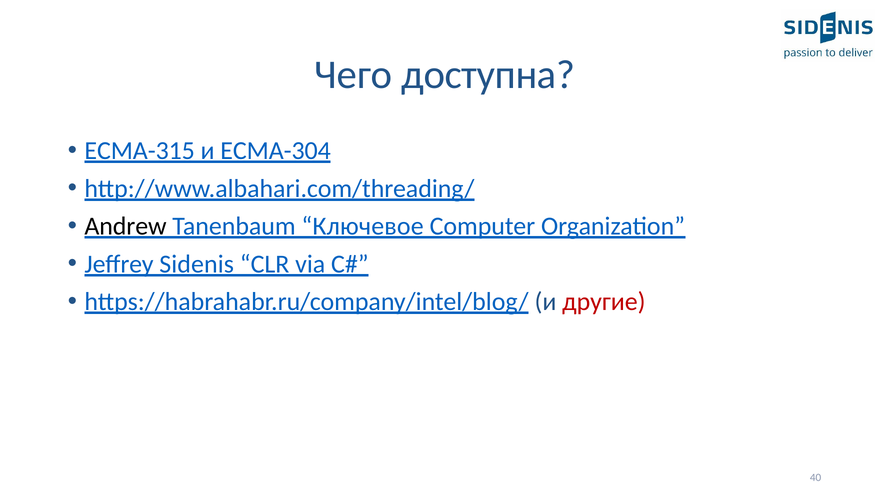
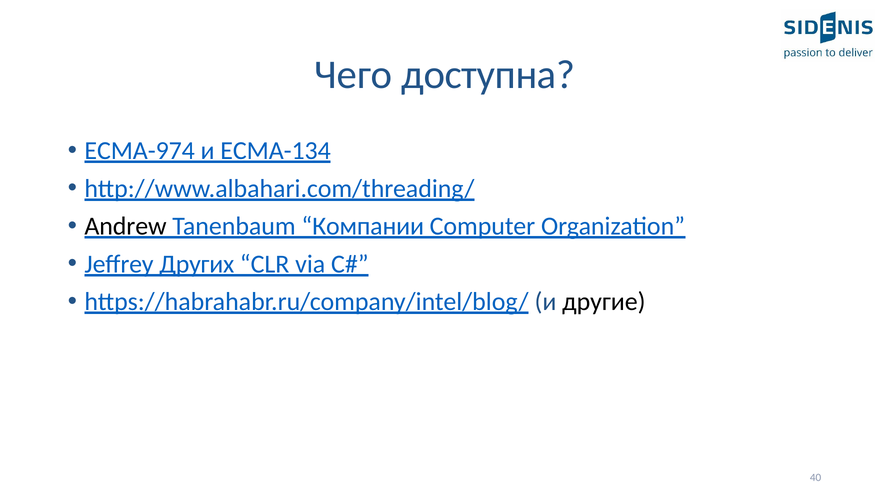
ECMA-315: ECMA-315 -> ECMA-974 (140, 151)
ECMA-304: ECMA-304 -> ECMA-134 (276, 151)
Ключевое: Ключевое -> Компании (363, 226)
Sidenis: Sidenis -> Других (197, 264)
другие colour: red -> black (604, 302)
